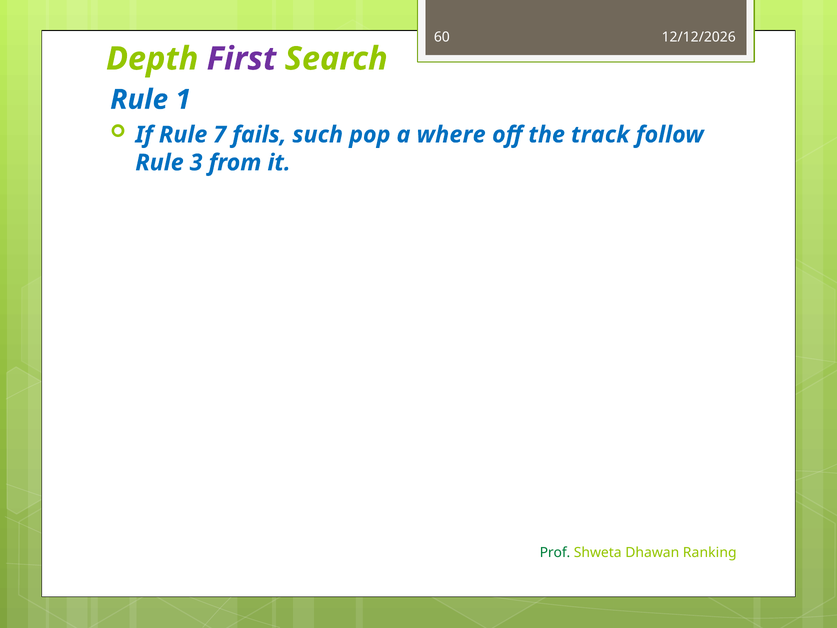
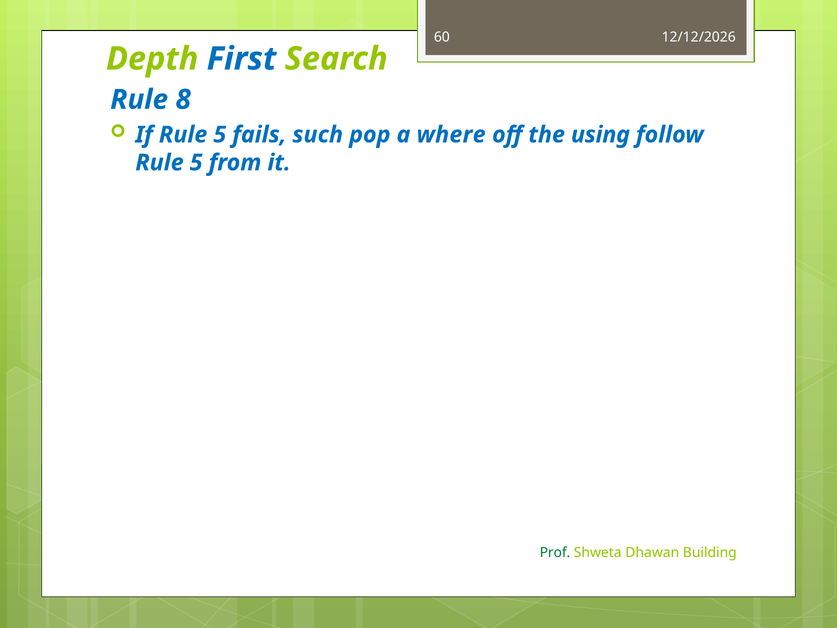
First colour: purple -> blue (242, 59)
1: 1 -> 8 (183, 100)
If Rule 7: 7 -> 5 (220, 135)
track: track -> using (600, 135)
3: 3 -> 5 (196, 163)
Ranking: Ranking -> Building (710, 552)
